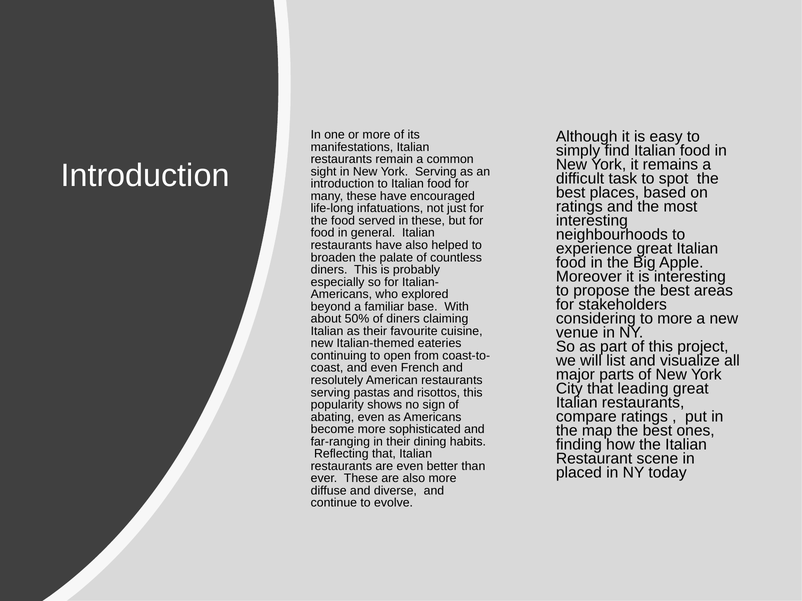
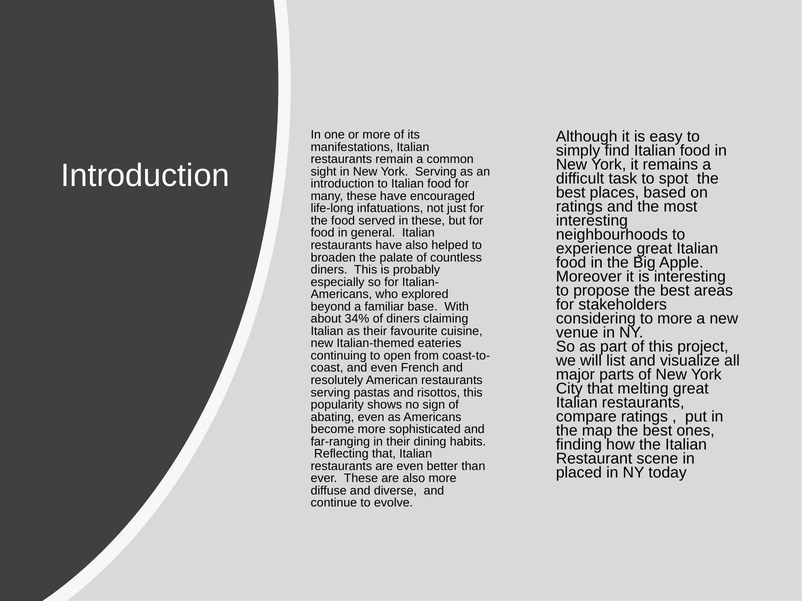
50%: 50% -> 34% (357, 319)
leading: leading -> melting (643, 389)
